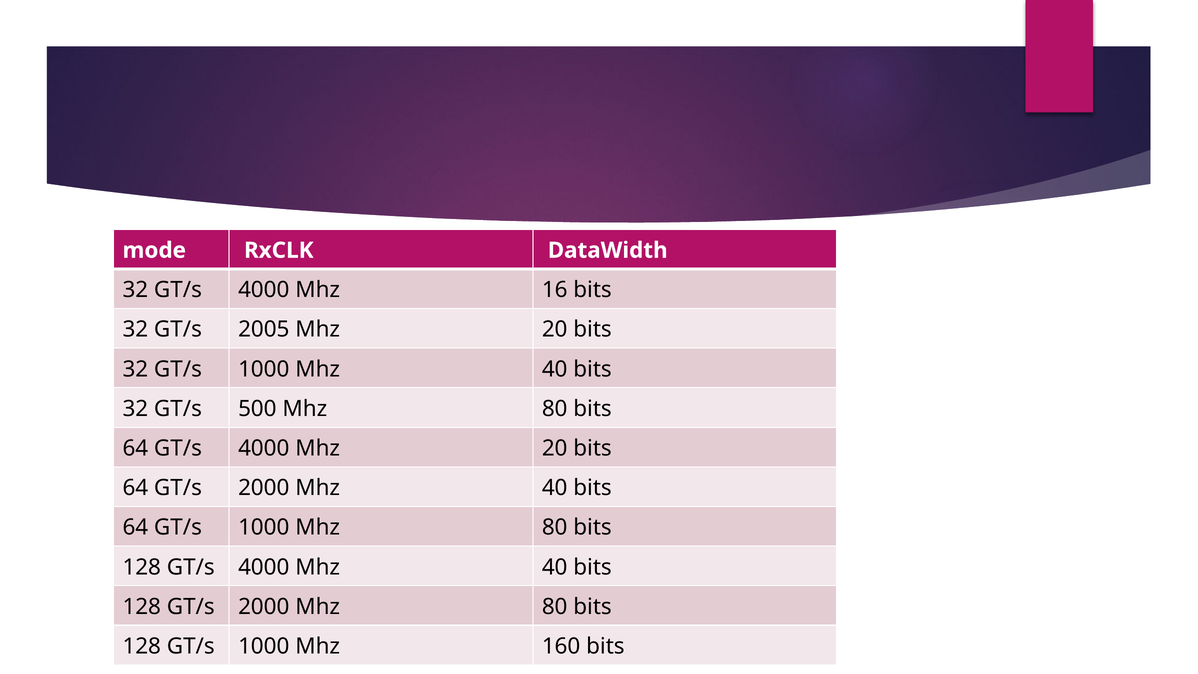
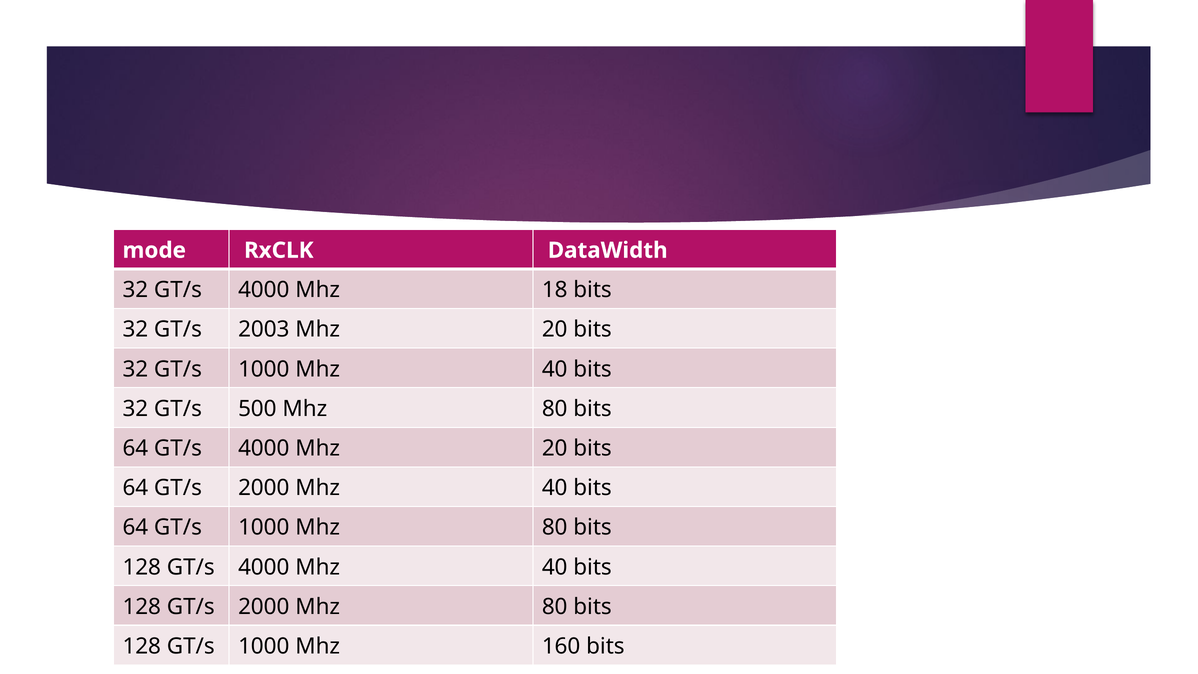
16: 16 -> 18 (555, 290)
2005: 2005 -> 2003 (264, 329)
